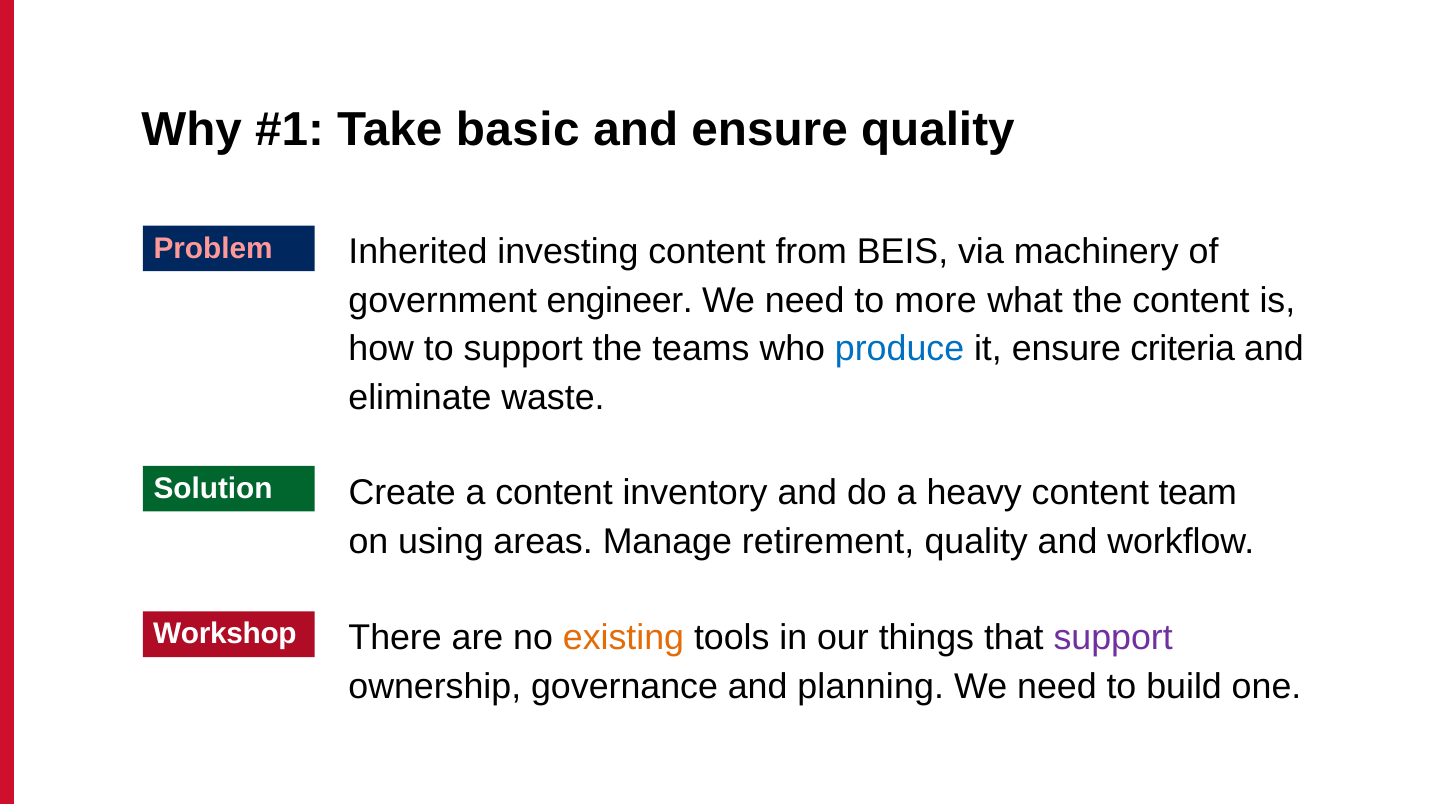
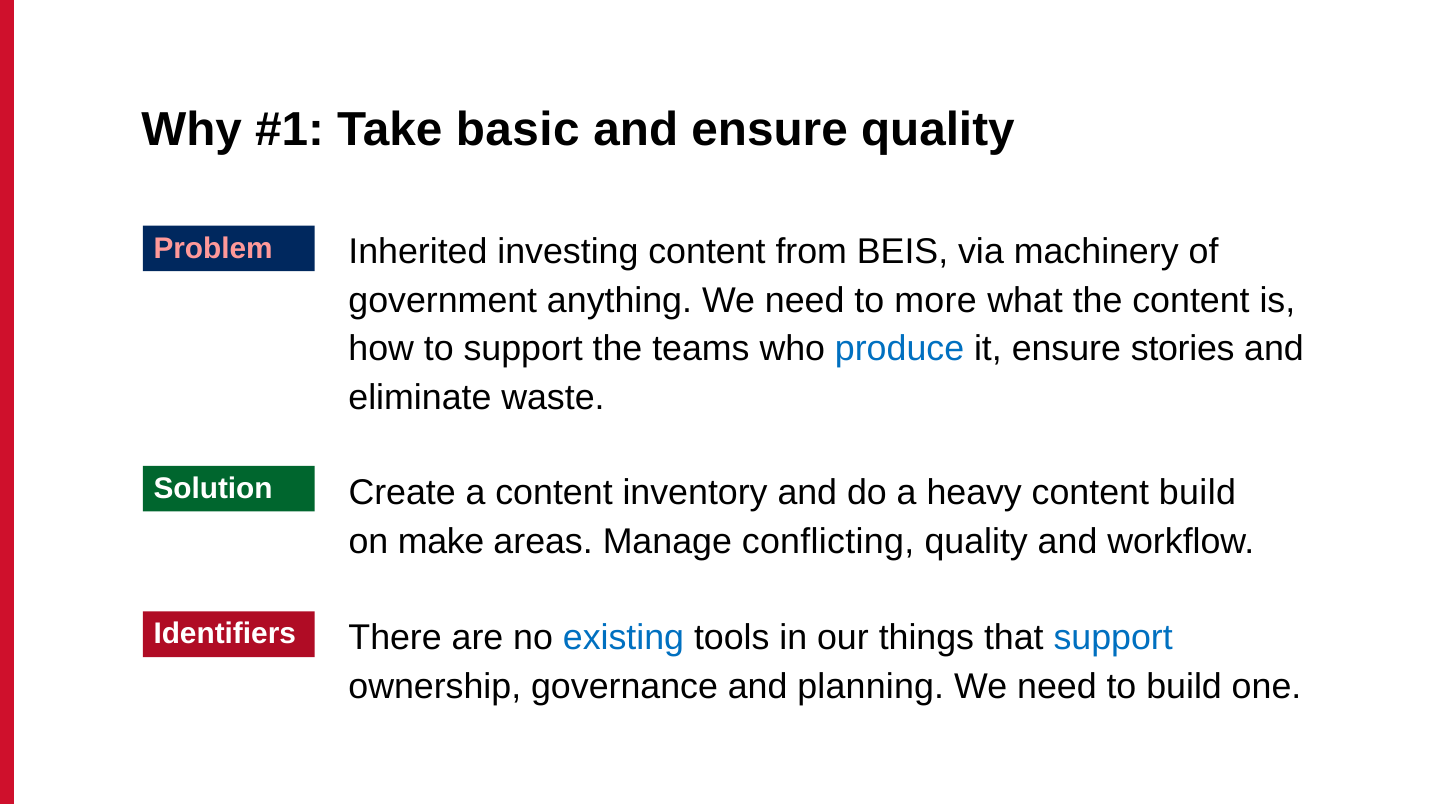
engineer: engineer -> anything (620, 300)
criteria: criteria -> stories (1183, 349)
content team: team -> build (1197, 493)
using: using -> make (441, 542)
retirement: retirement -> conflicting (828, 542)
Workshop: Workshop -> Identifiers (225, 634)
existing colour: orange -> blue (623, 638)
support colour: purple -> blue (1113, 638)
